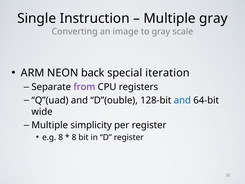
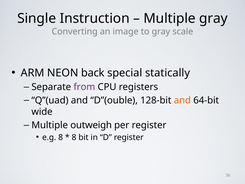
iteration: iteration -> statically (168, 73)
and colour: blue -> orange (182, 100)
simplicity: simplicity -> outweigh (91, 125)
